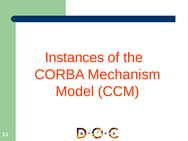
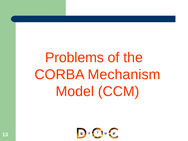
Instances: Instances -> Problems (74, 58)
